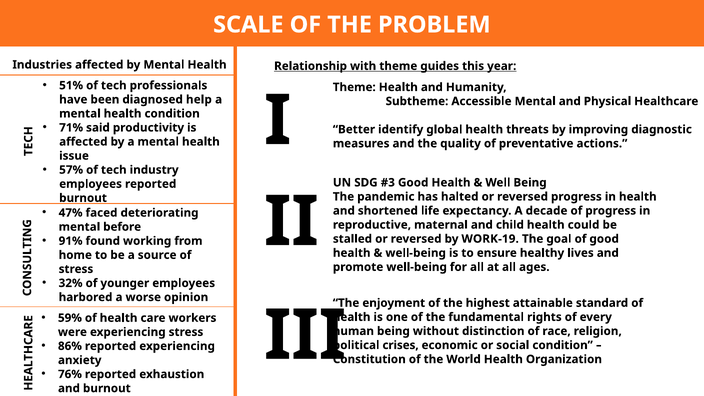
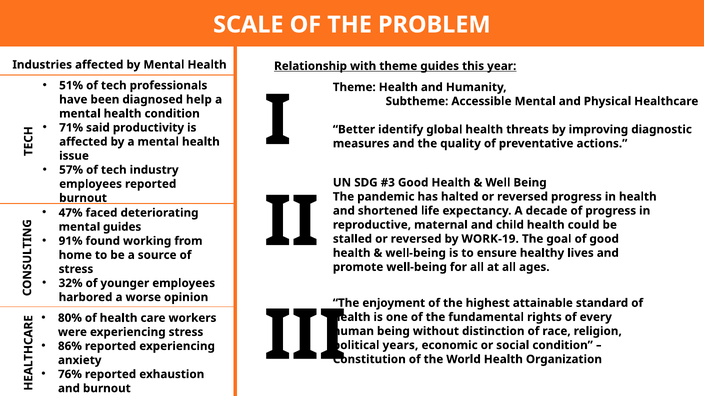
mental before: before -> guides (122, 227)
59%: 59% -> 80% (70, 318)
crises: crises -> years (400, 345)
